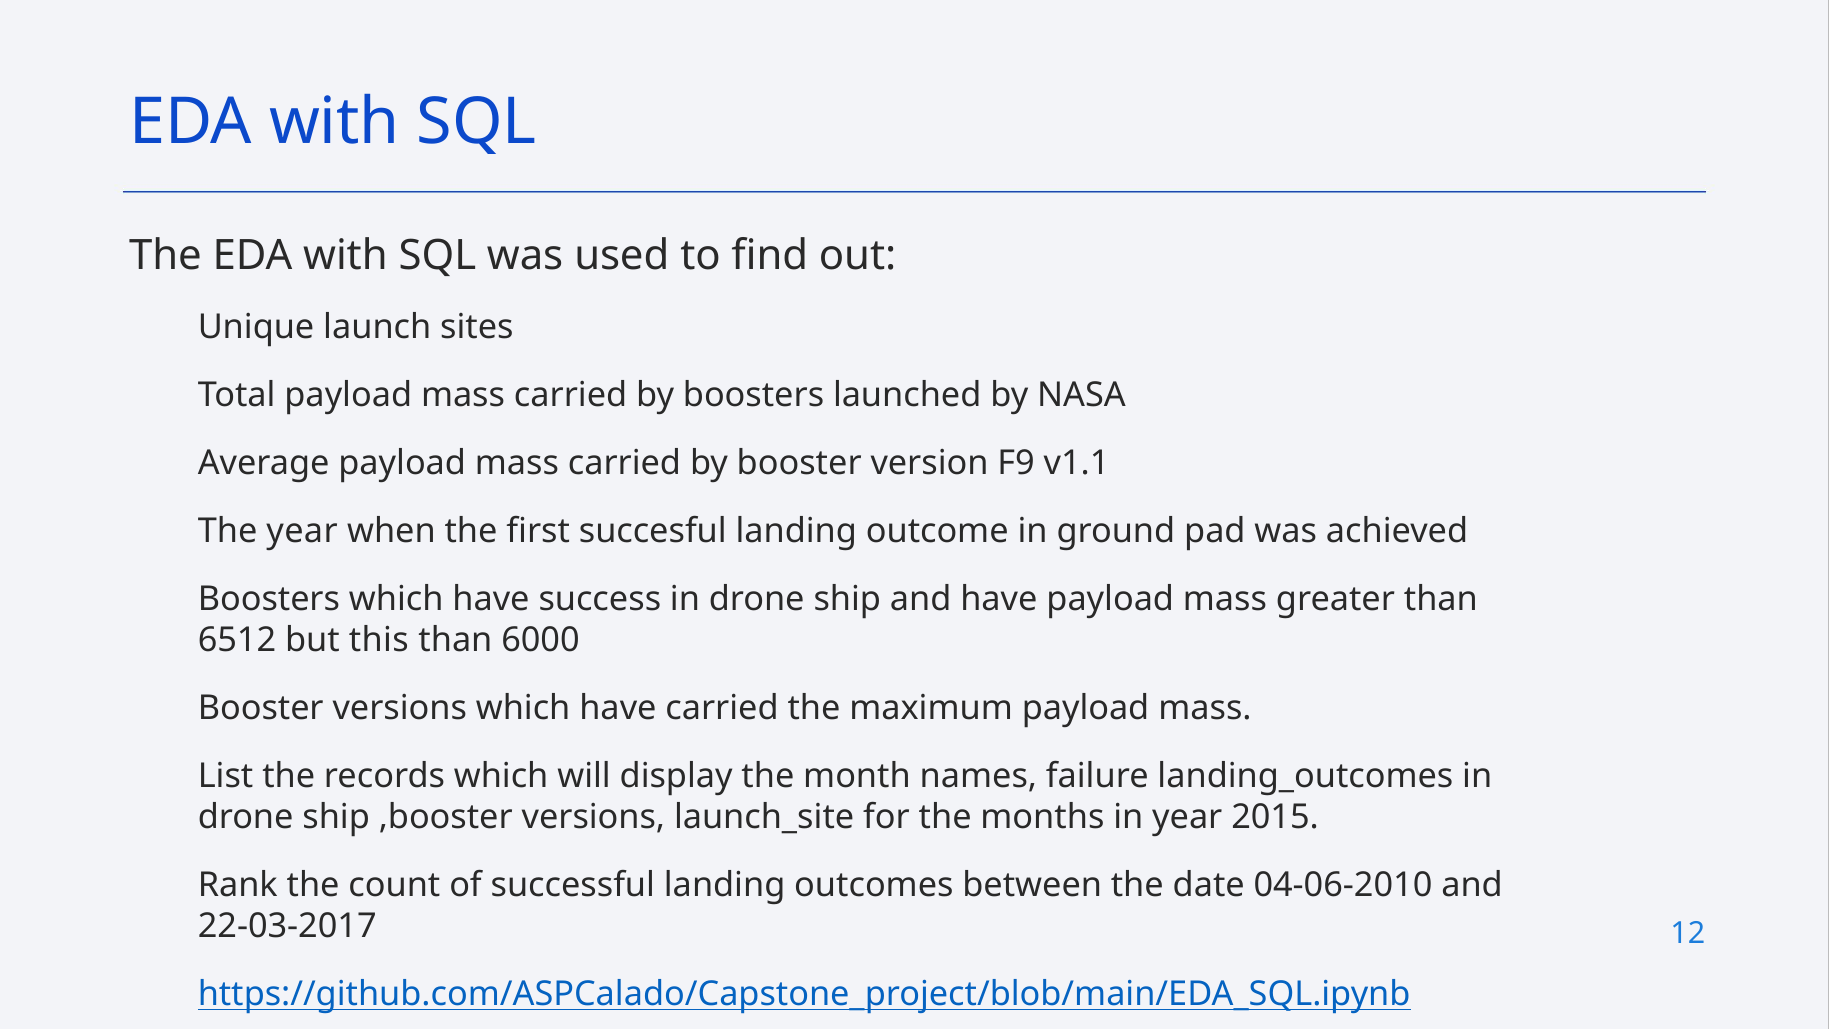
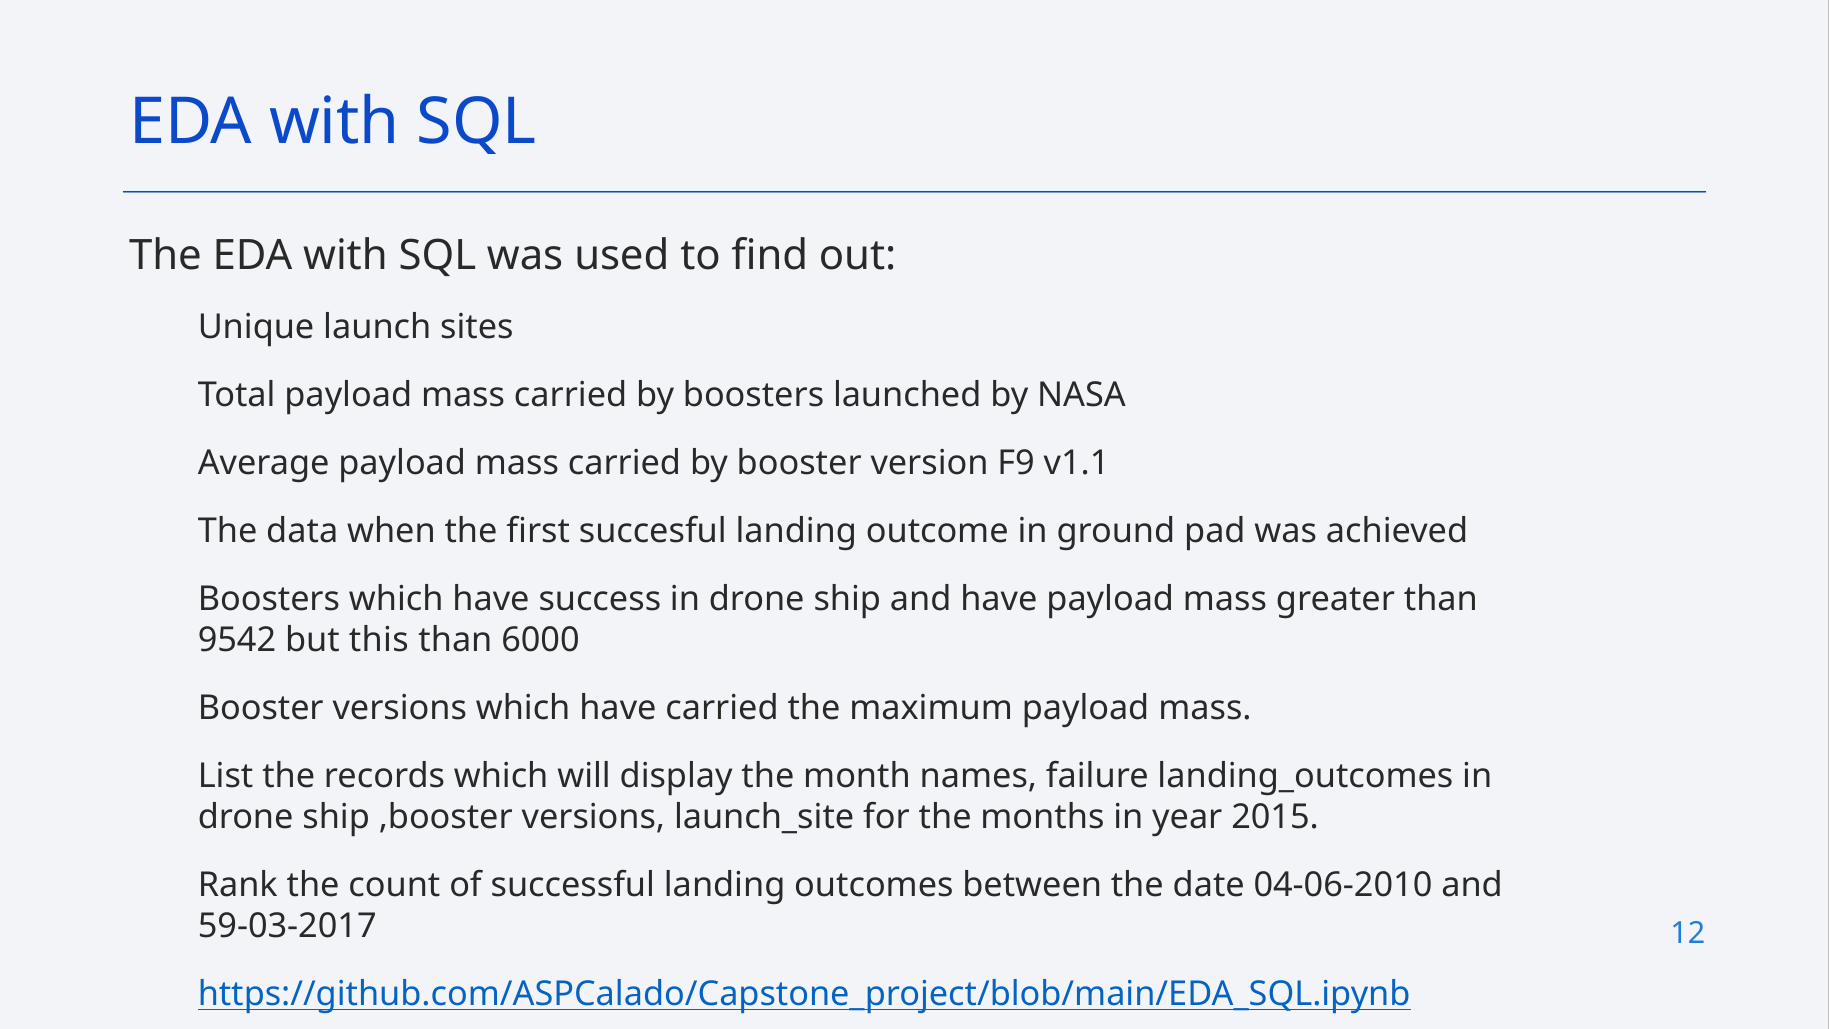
The year: year -> data (302, 531)
6512: 6512 -> 9542 (237, 640)
22-03-2017: 22-03-2017 -> 59-03-2017 (287, 926)
